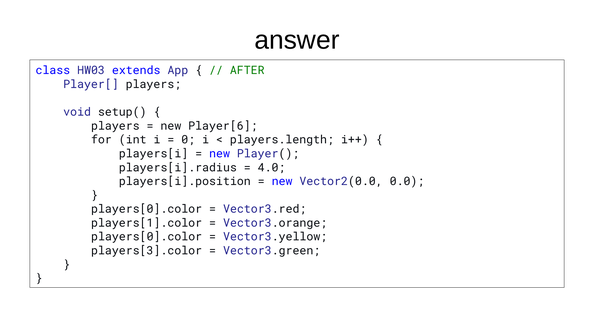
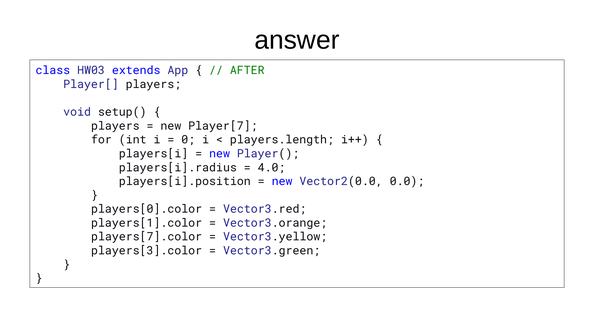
Player[6: Player[6 -> Player[7 (223, 126)
players[0].color: players[0].color -> players[7].color (147, 237)
